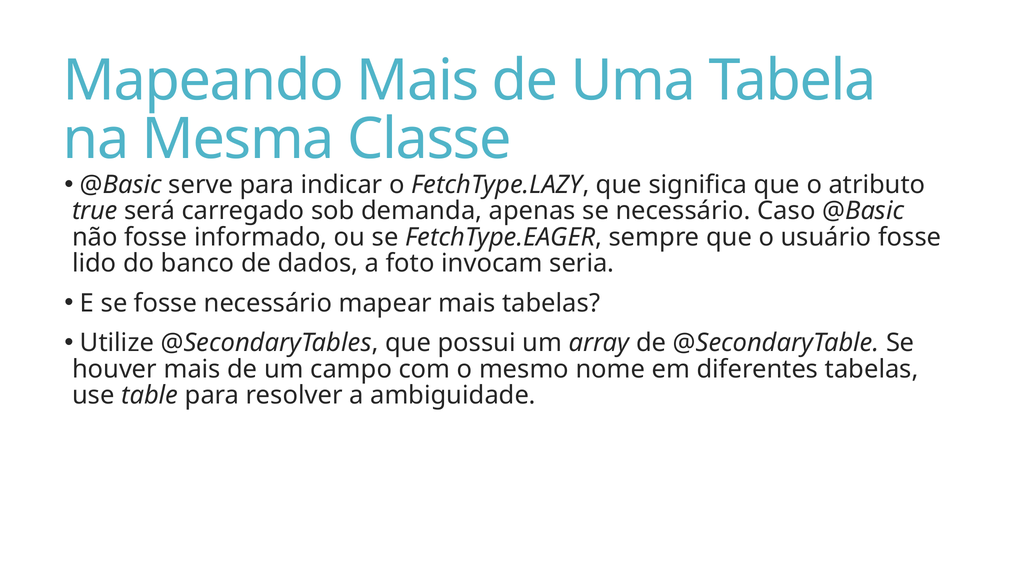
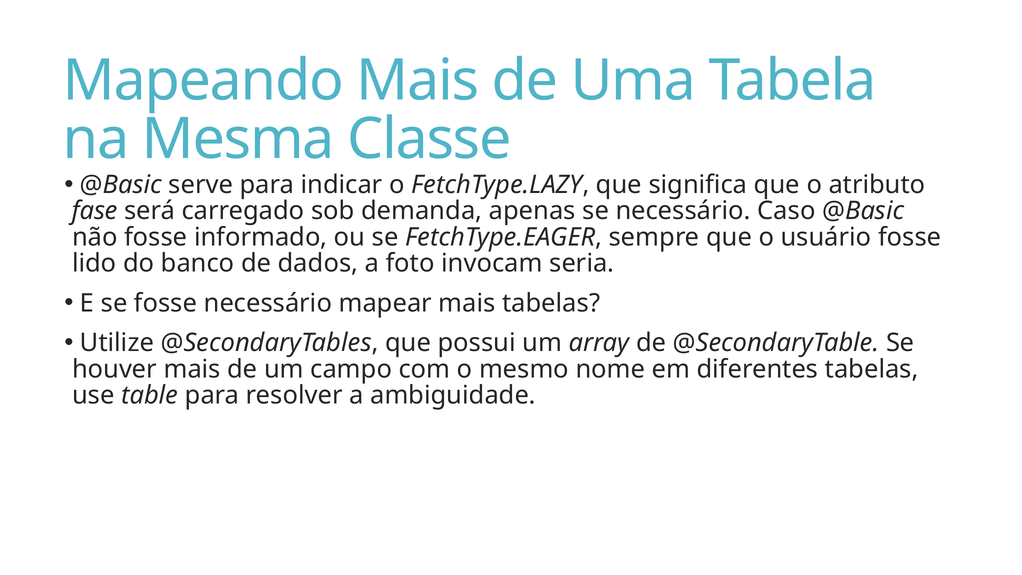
true: true -> fase (95, 211)
